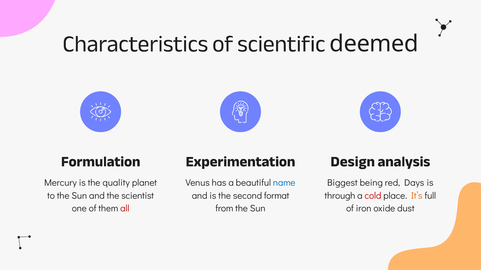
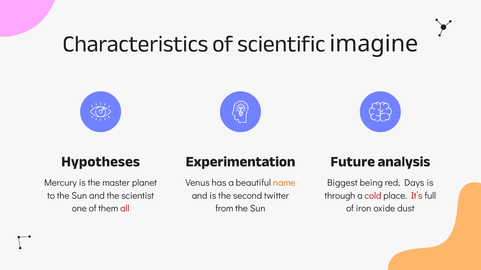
deemed: deemed -> imagine (374, 44)
Formulation: Formulation -> Hypotheses (101, 162)
Design: Design -> Future (353, 162)
quality: quality -> master (116, 183)
name colour: blue -> orange (284, 183)
format: format -> twitter (277, 196)
It’s colour: orange -> red (417, 196)
